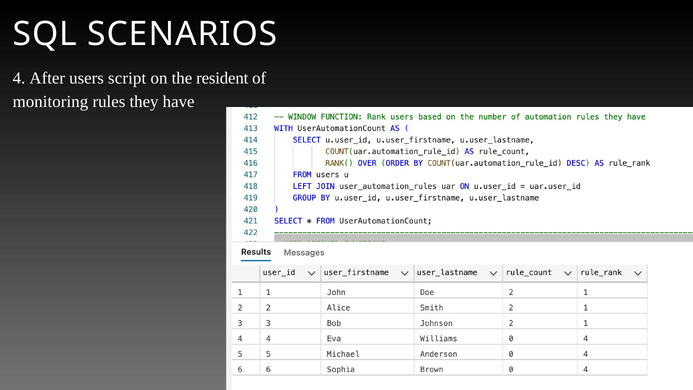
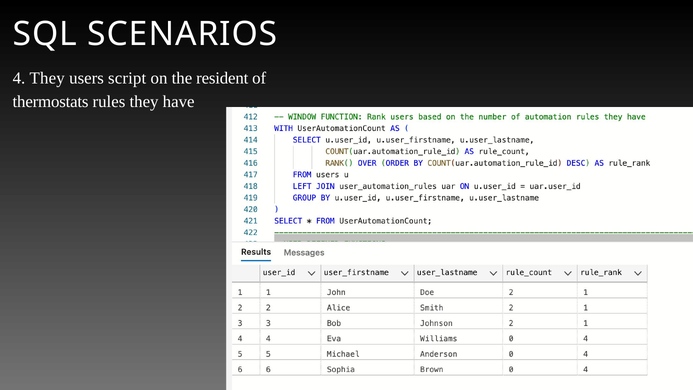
4 After: After -> They (47, 78)
monitoring: monitoring -> thermostats (51, 102)
